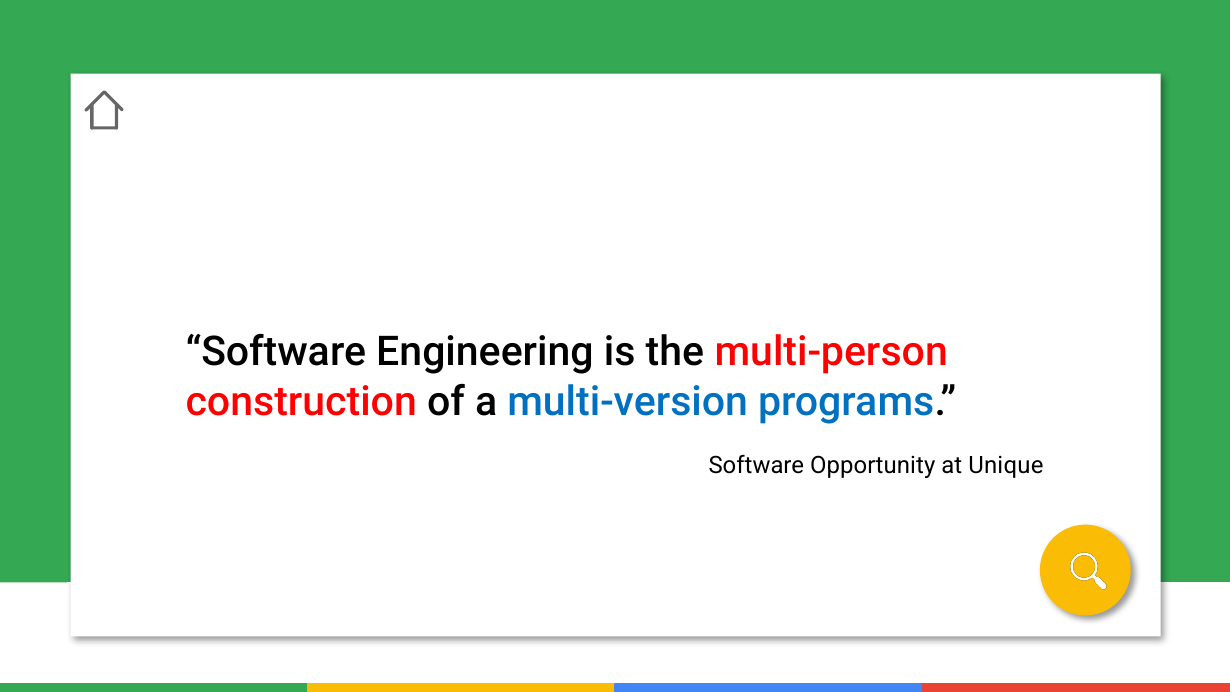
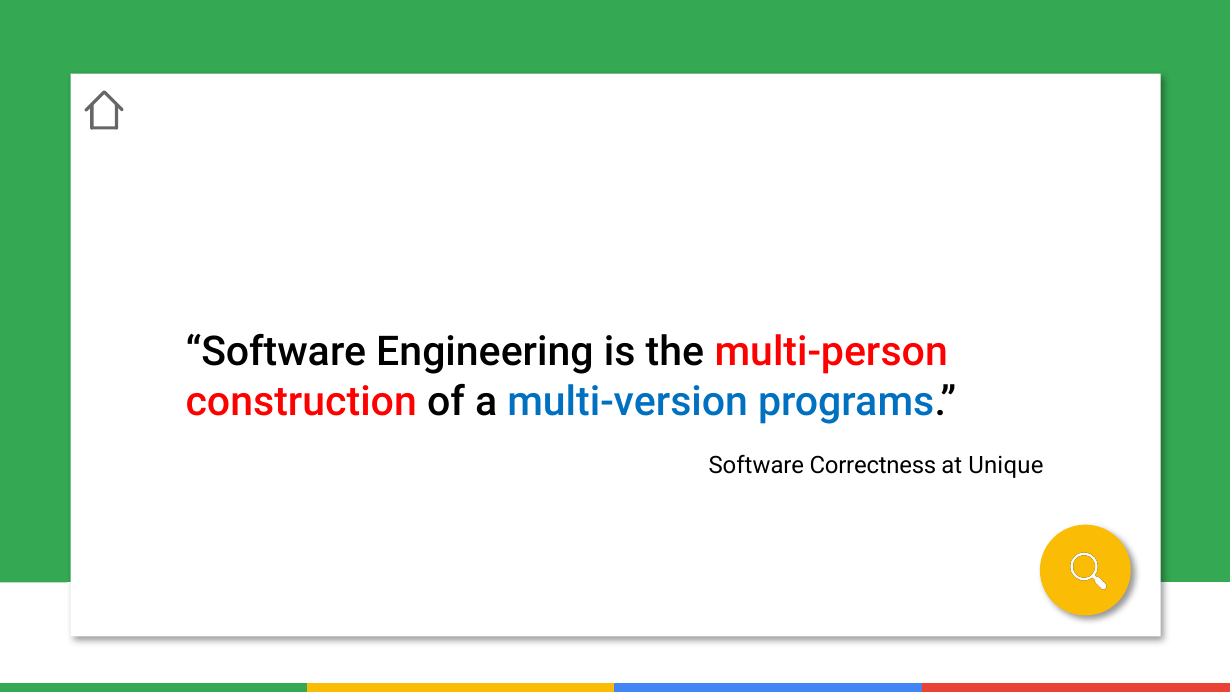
Opportunity: Opportunity -> Correctness (873, 465)
